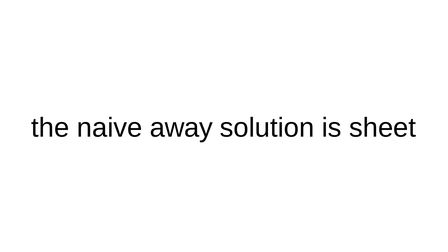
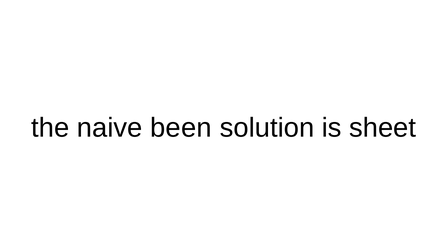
away: away -> been (181, 128)
